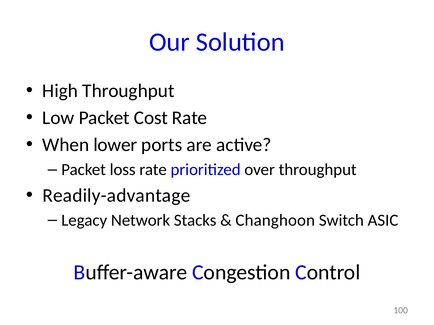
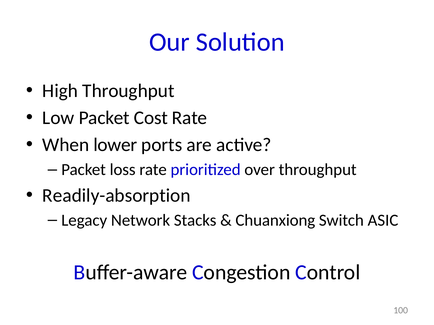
Readily-advantage: Readily-advantage -> Readily-absorption (116, 196)
Changhoon: Changhoon -> Chuanxiong (275, 221)
